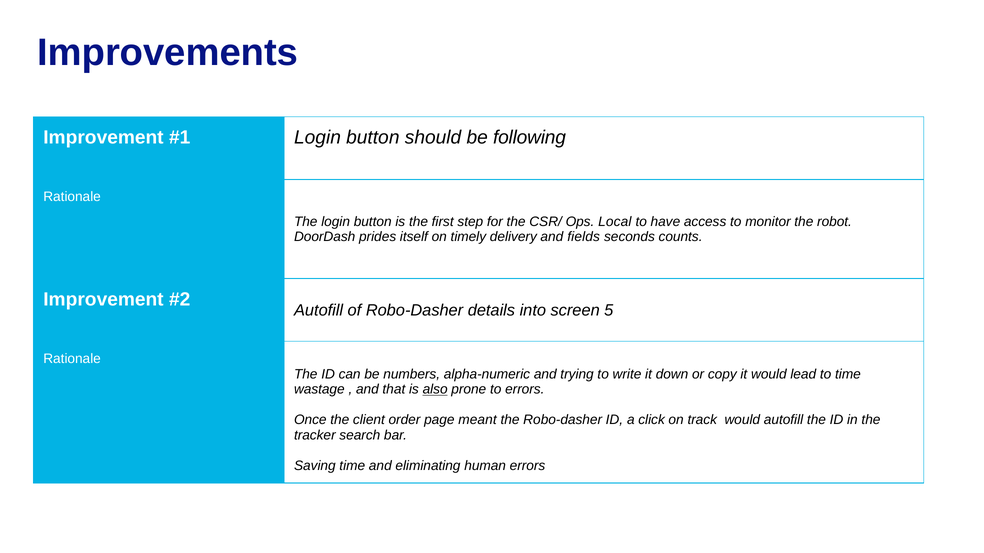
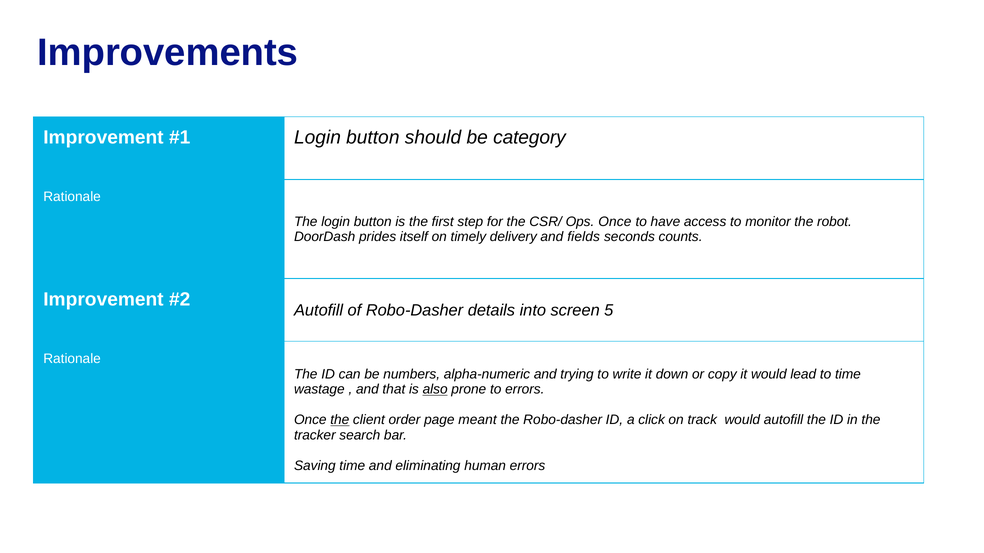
following: following -> category (529, 138)
Ops Local: Local -> Once (615, 222)
the underline: none -> present (340, 420)
